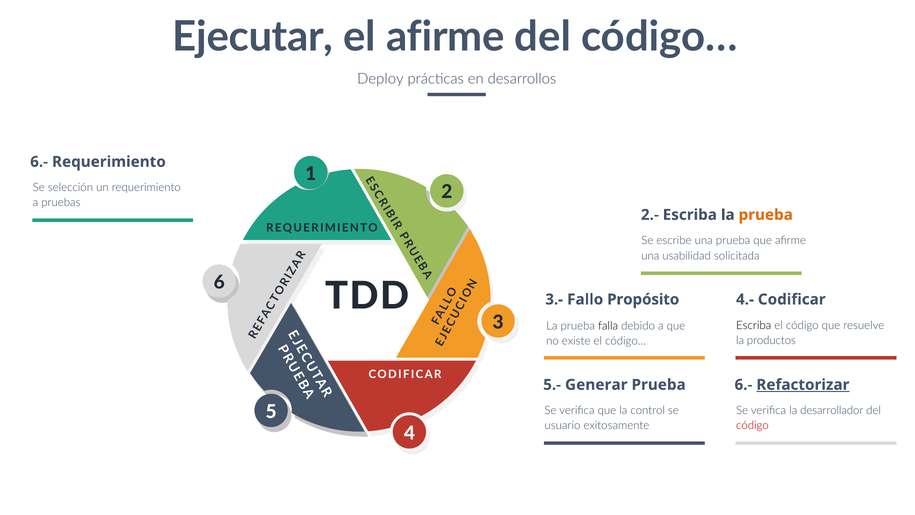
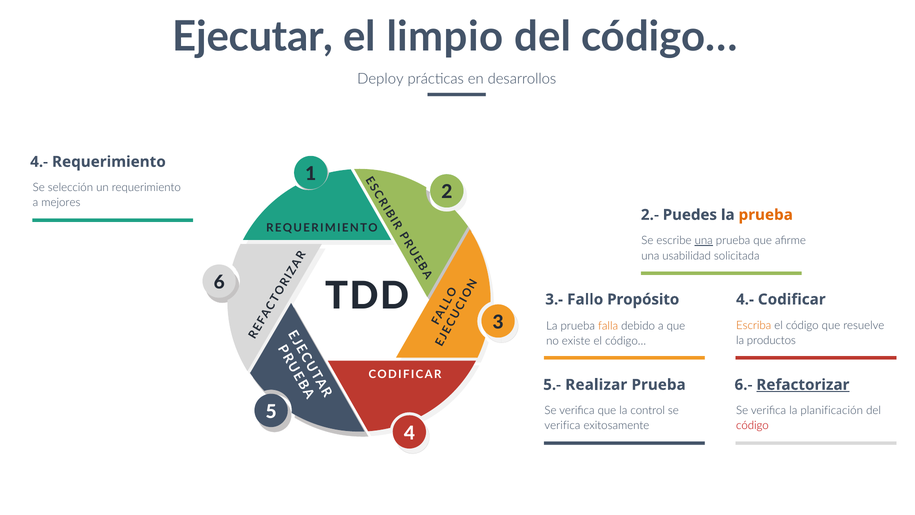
el afirme: afirme -> limpio (445, 37)
6.-: 6.- -> 4.- (39, 162)
pruebas: pruebas -> mejores (61, 203)
2.- Escriba: Escriba -> Puedes (690, 215)
una underline: none -> present (704, 241)
Escriba colour: black -> orange (754, 325)
falla colour: black -> orange (608, 326)
Generar: Generar -> Realizar (596, 385)
desarrollador: desarrollador -> planificación (832, 410)
usuario: usuario -> verifica (562, 426)
